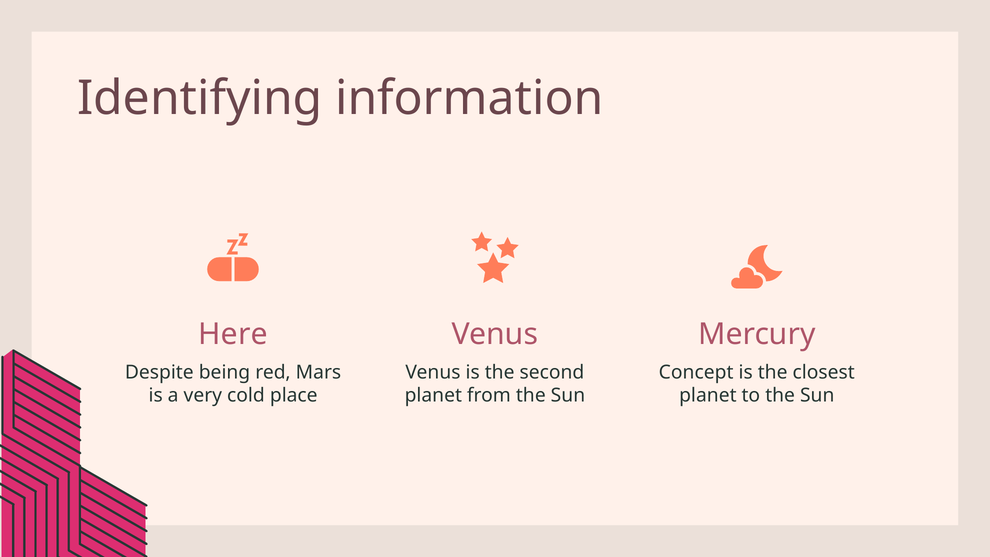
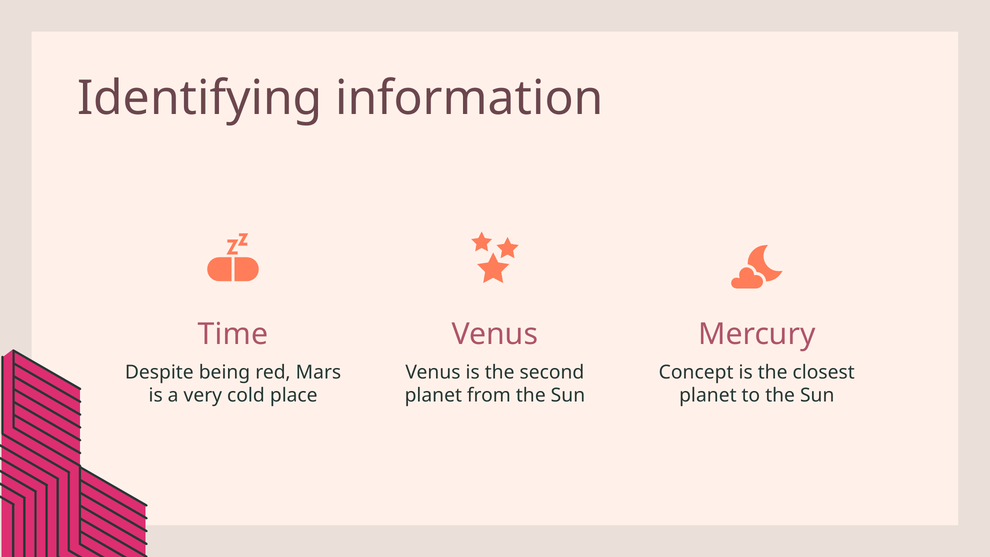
Here: Here -> Time (233, 334)
